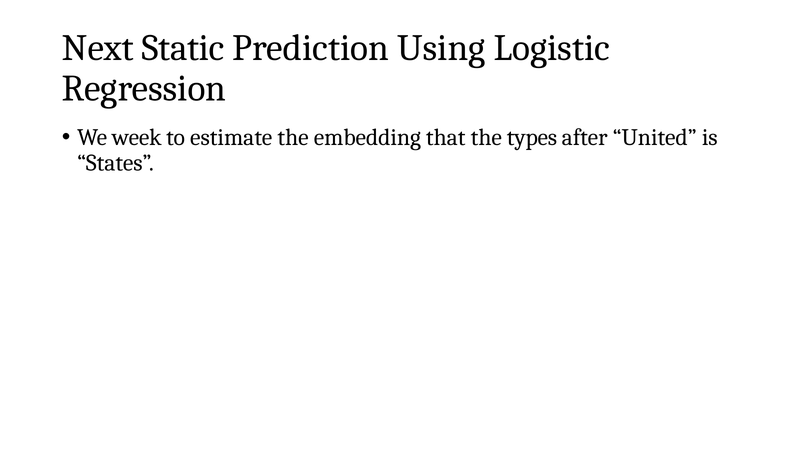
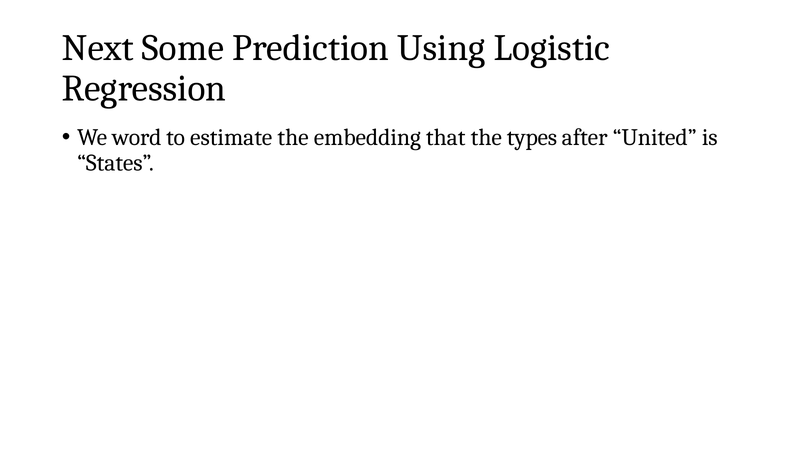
Static: Static -> Some (183, 48)
week: week -> word (137, 137)
